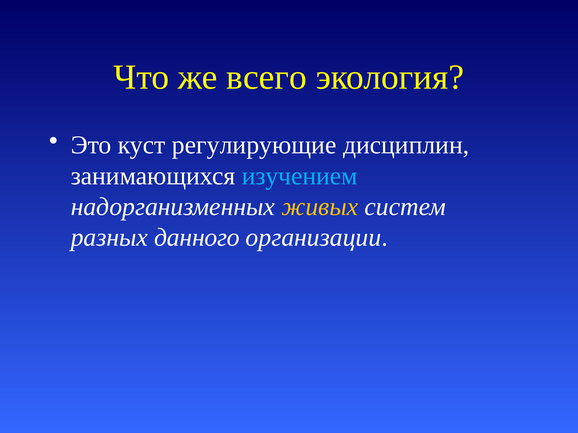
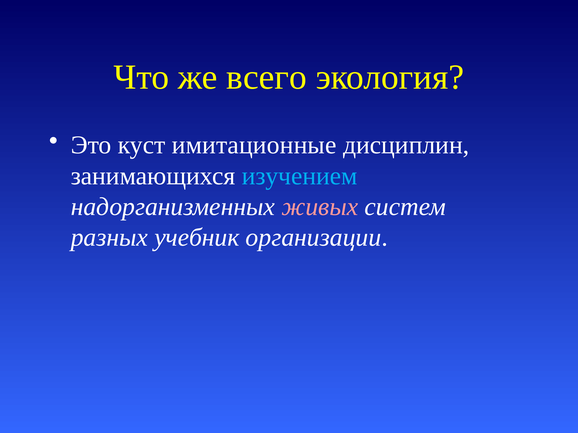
регулирующие: регулирующие -> имитационные (254, 145)
живых colour: yellow -> pink (320, 207)
данного: данного -> учебник (197, 238)
